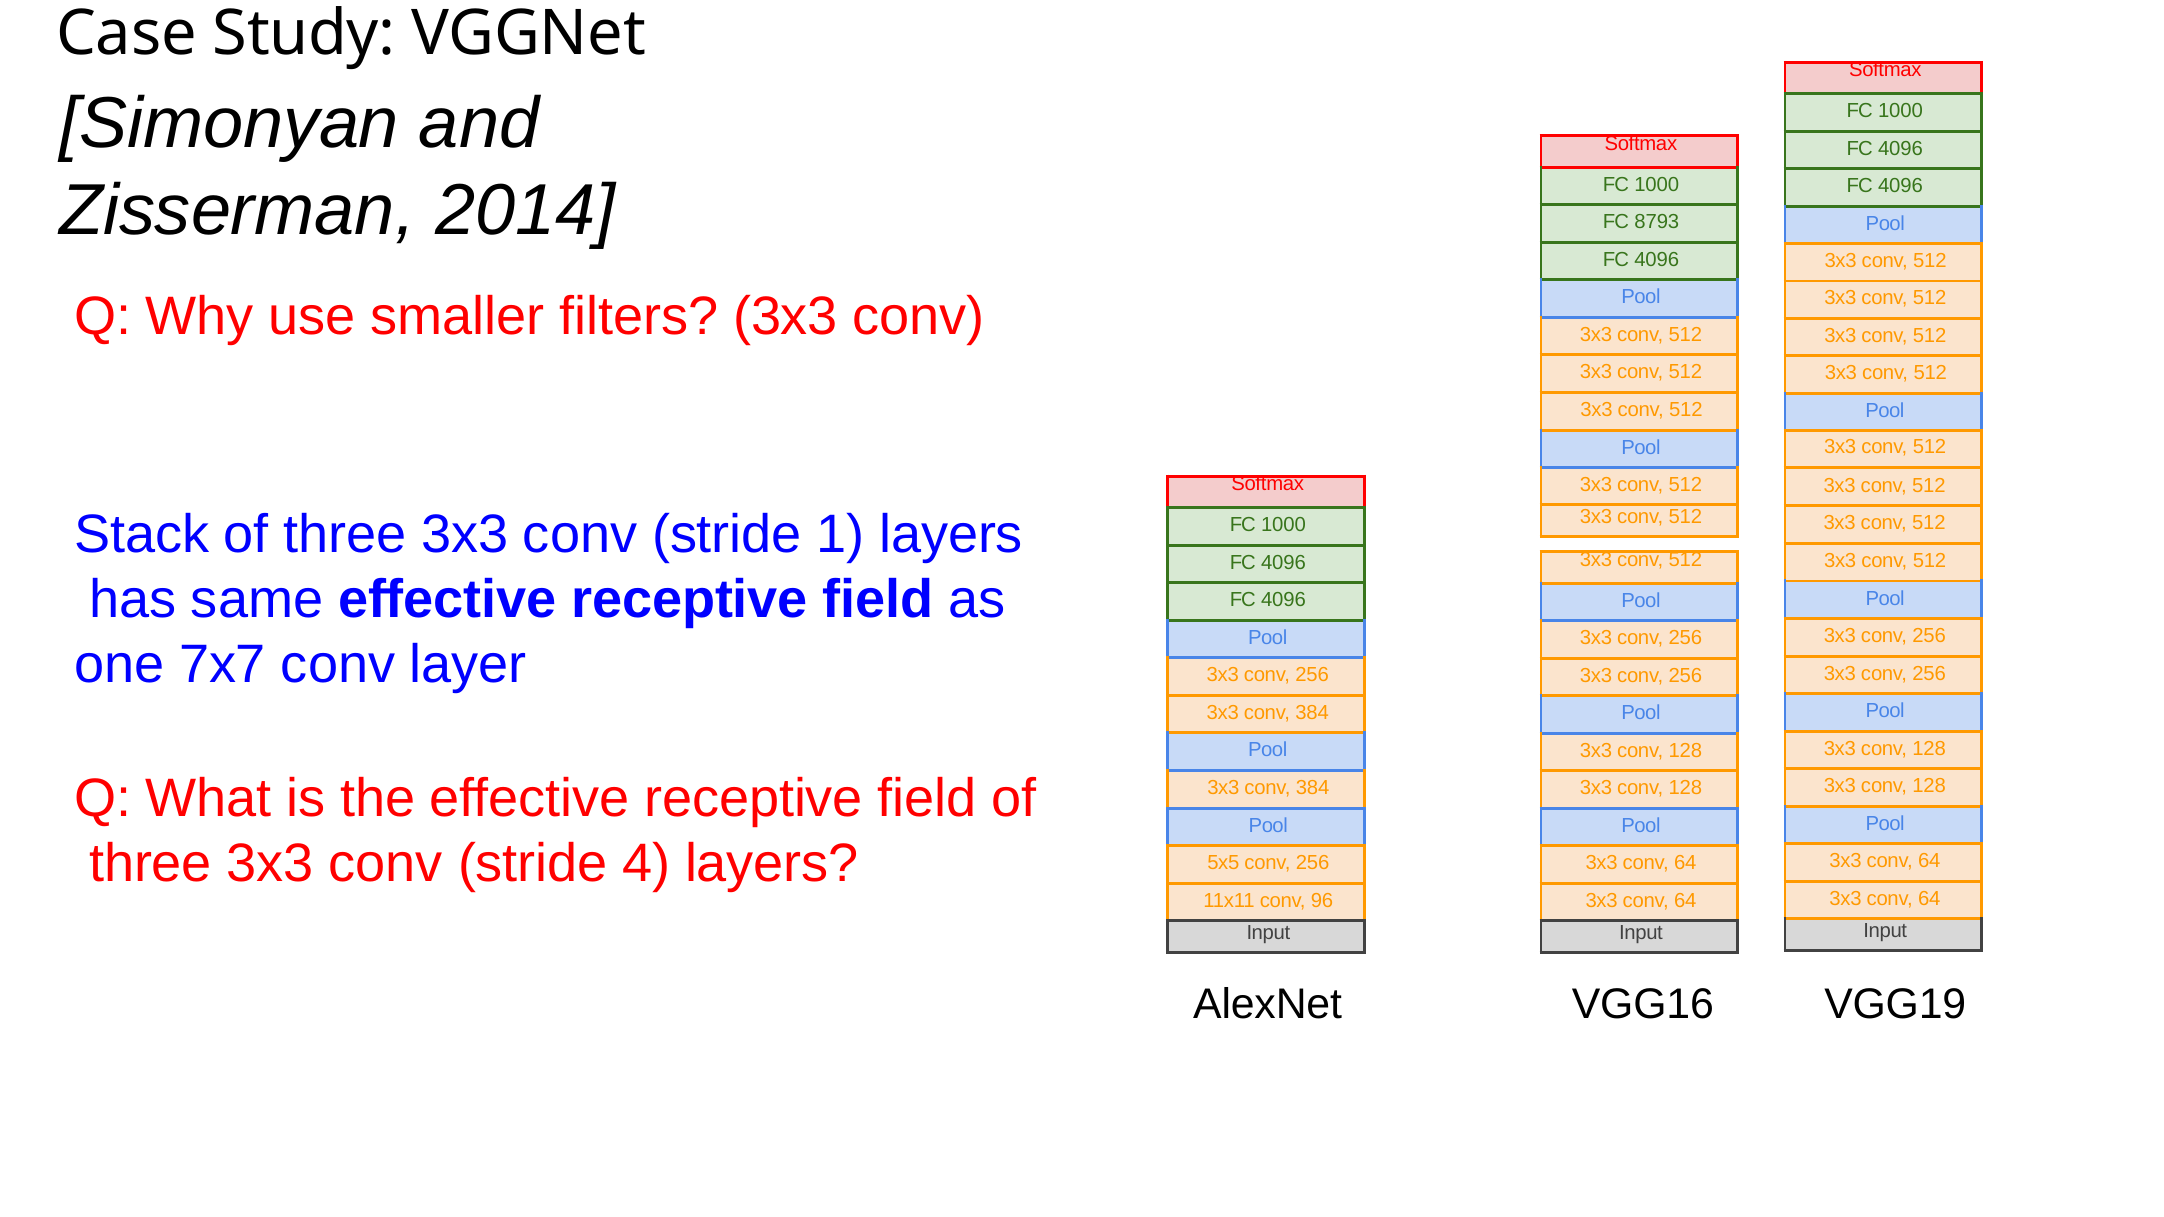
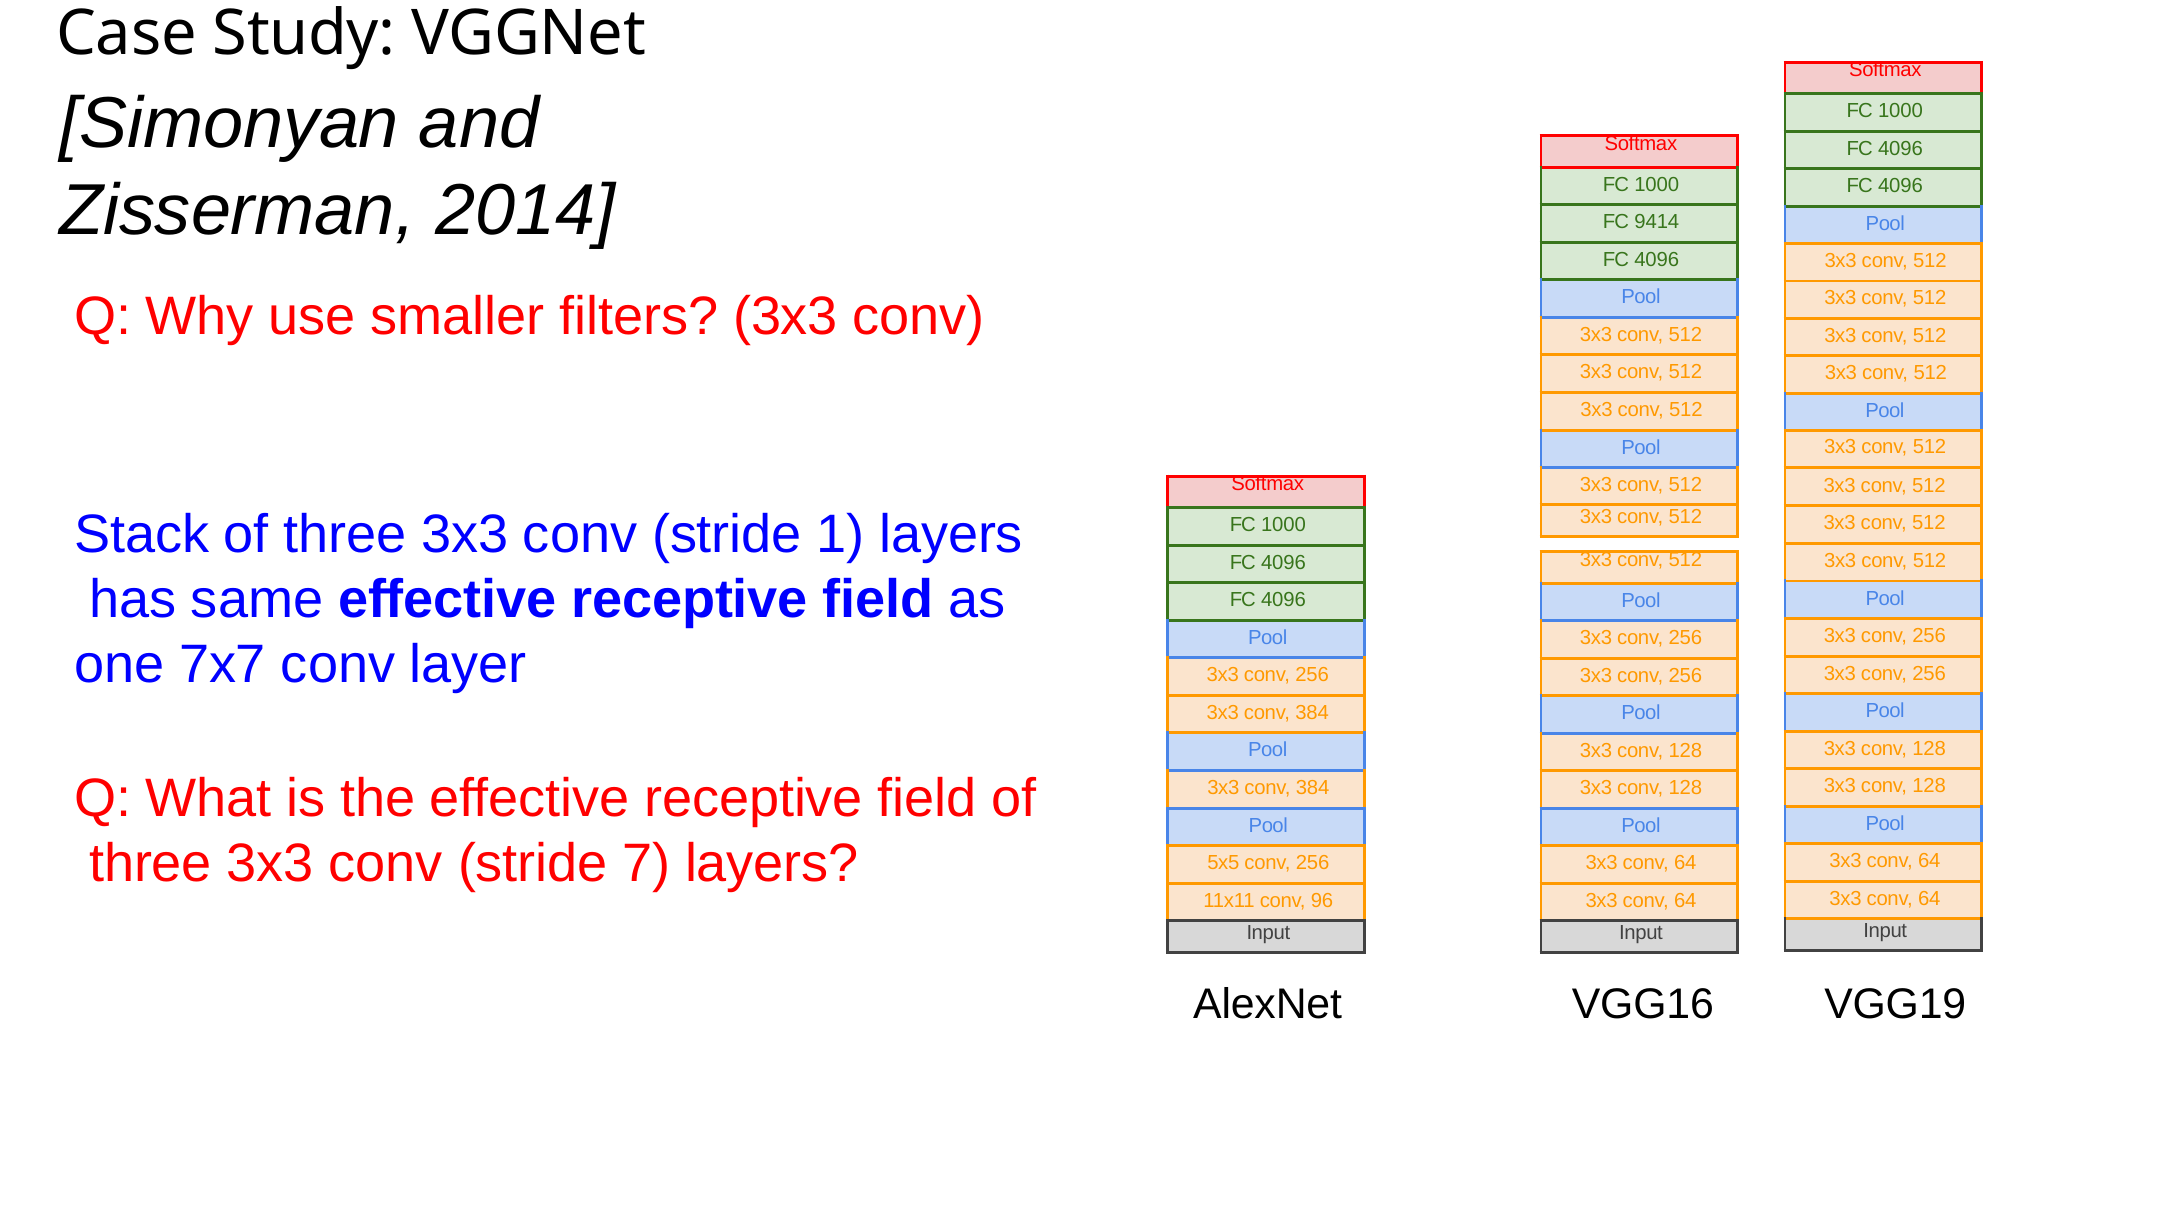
8793: 8793 -> 9414 (1657, 222)
4: 4 -> 7 (646, 864)
